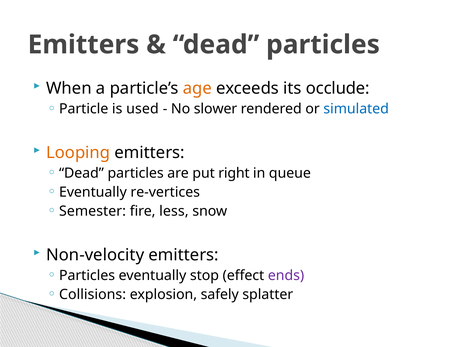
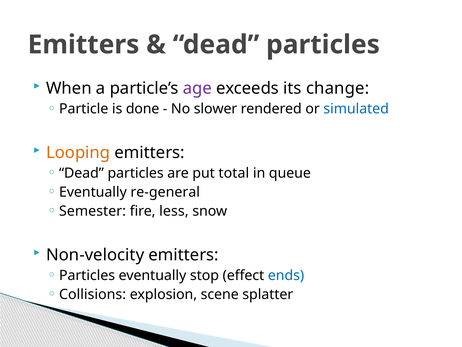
age colour: orange -> purple (197, 88)
occlude: occlude -> change (338, 88)
used: used -> done (143, 109)
right: right -> total (234, 173)
re-vertices: re-vertices -> re-general (165, 192)
ends colour: purple -> blue (286, 275)
safely: safely -> scene (220, 294)
